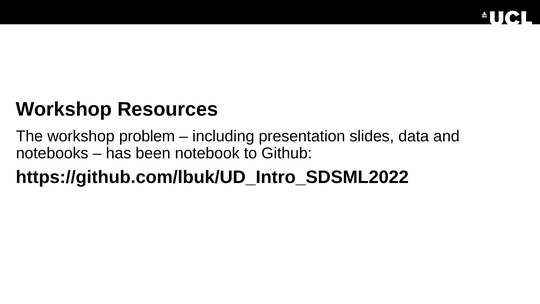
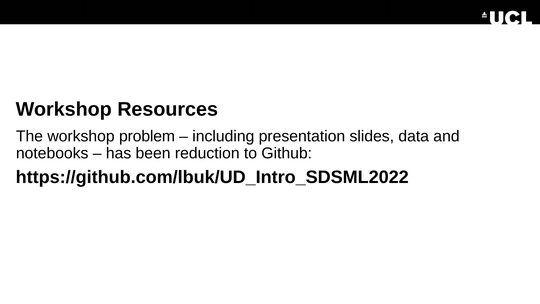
notebook: notebook -> reduction (207, 153)
